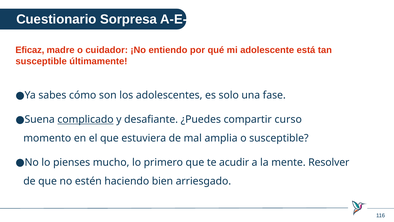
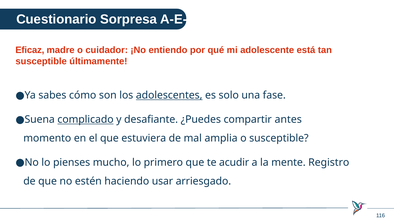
adolescentes underline: none -> present (169, 95)
curso: curso -> antes (288, 119)
Resolver: Resolver -> Registro (329, 162)
bien: bien -> usar (162, 181)
